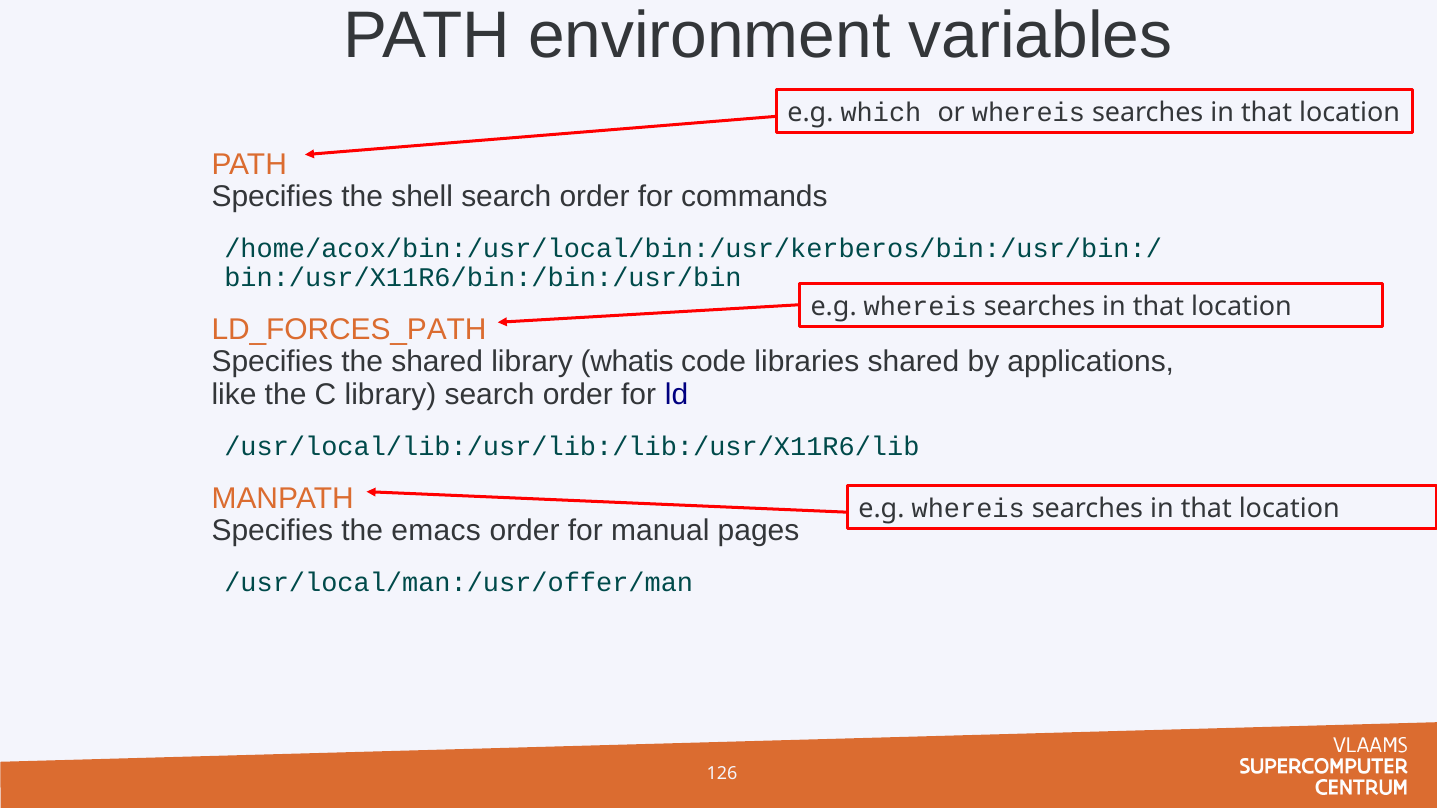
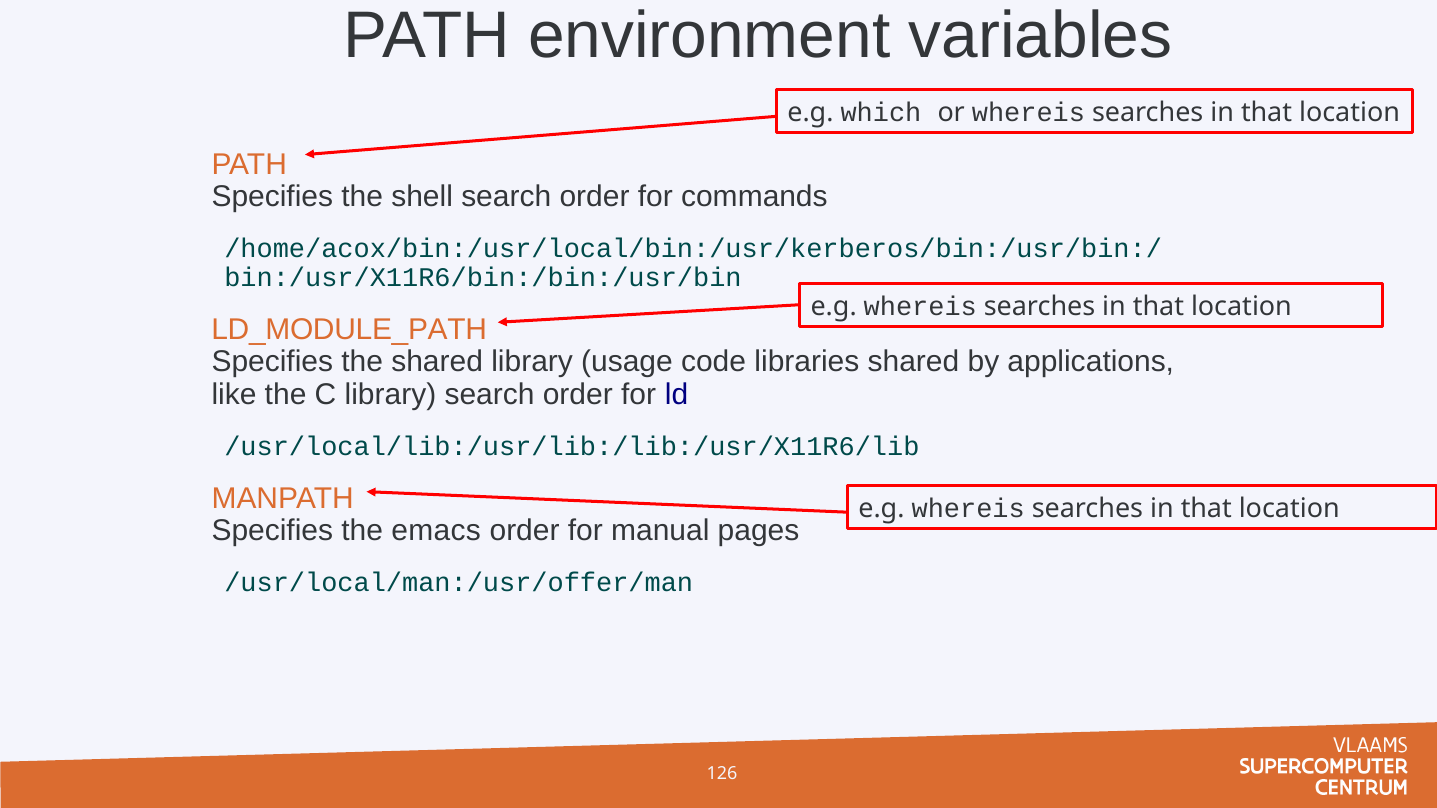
LD_FORCES_PATH: LD_FORCES_PATH -> LD_MODULE_PATH (349, 330)
whatis: whatis -> usage (627, 362)
